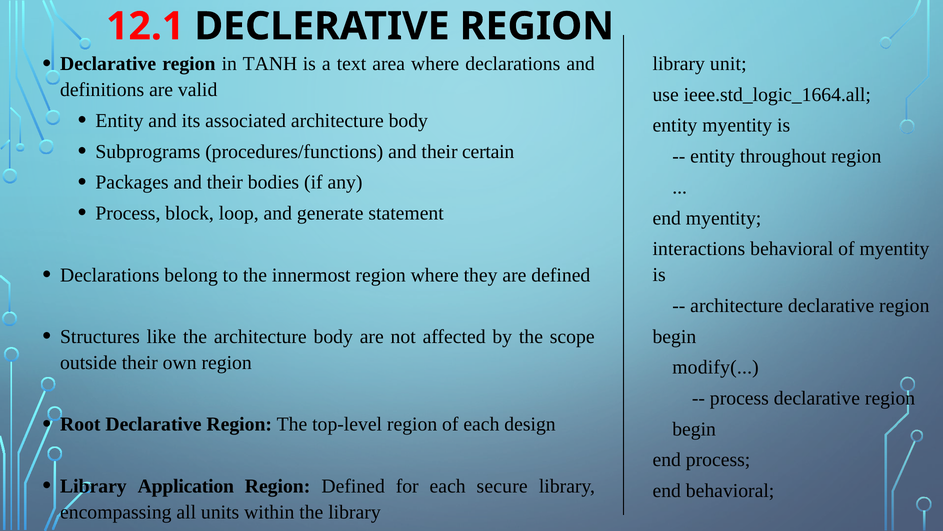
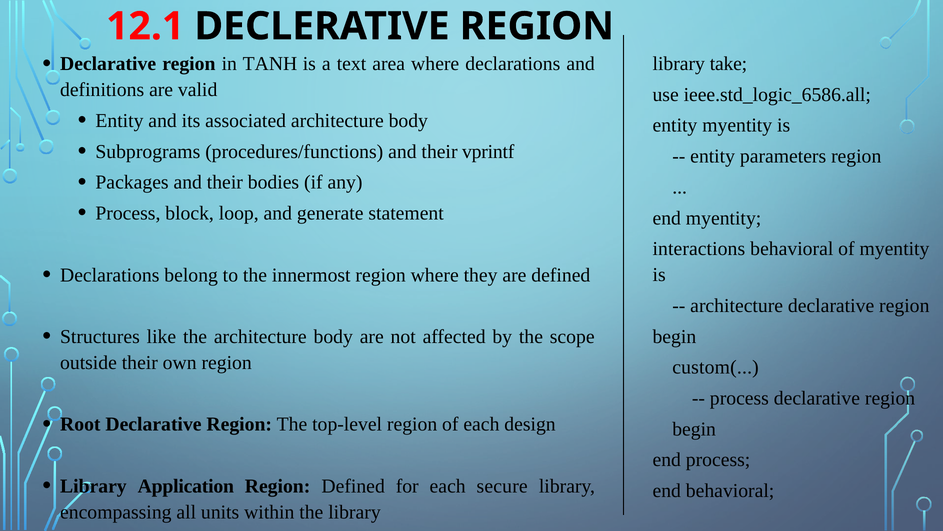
unit: unit -> take (728, 64)
ieee.std_logic_1664.all: ieee.std_logic_1664.all -> ieee.std_logic_6586.all (777, 95)
certain: certain -> vprintf (488, 151)
throughout: throughout -> parameters (783, 156)
modify(: modify( -> custom( (716, 367)
